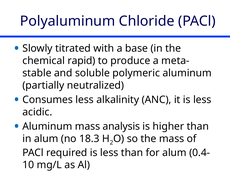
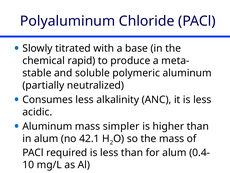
analysis: analysis -> simpler (121, 126)
18.3: 18.3 -> 42.1 (89, 138)
